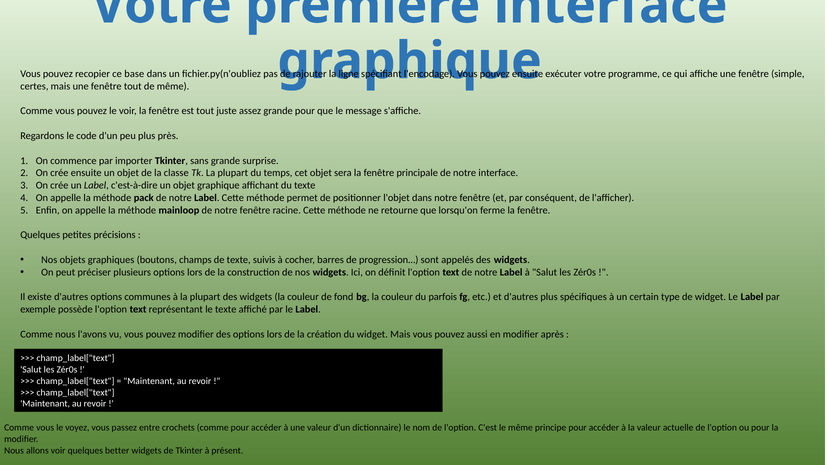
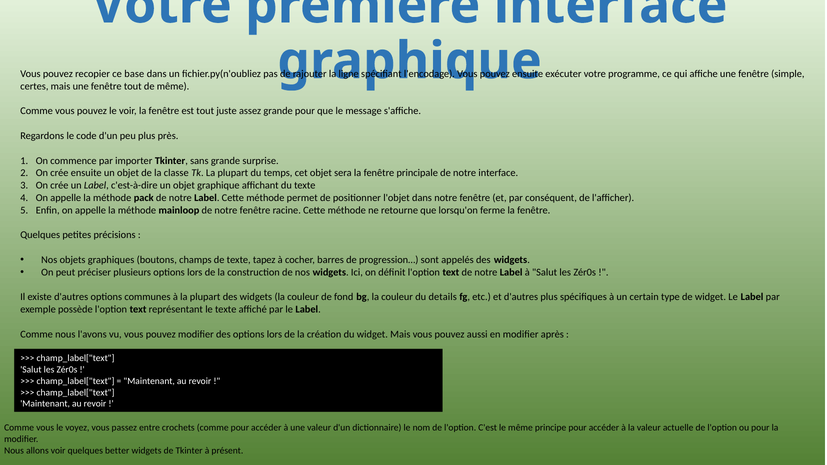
suivis: suivis -> tapez (264, 260)
parfois: parfois -> details (443, 297)
